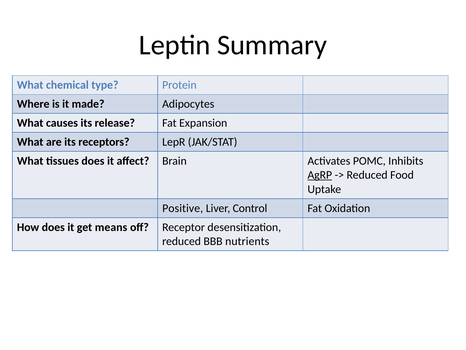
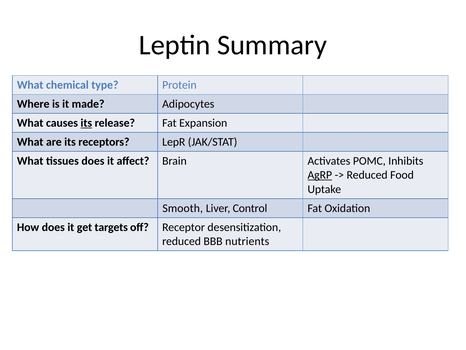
its underline: none -> present (86, 123)
Positive: Positive -> Smooth (183, 208)
means: means -> targets (111, 227)
